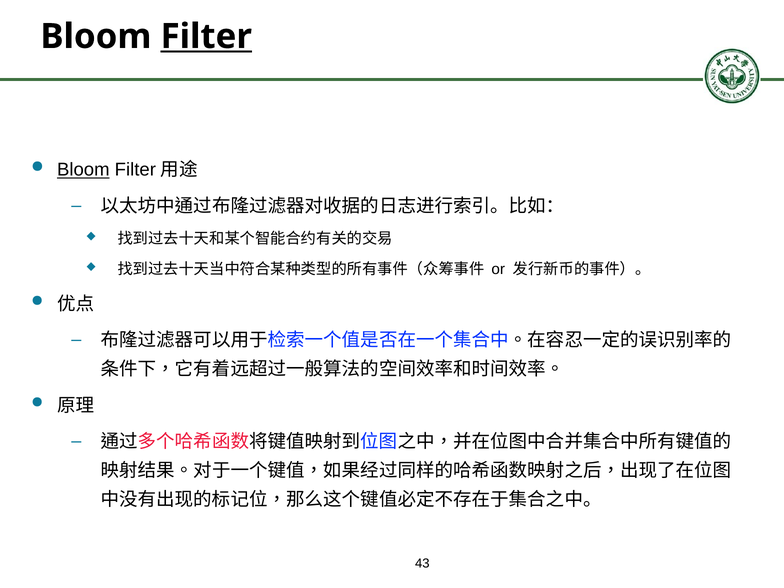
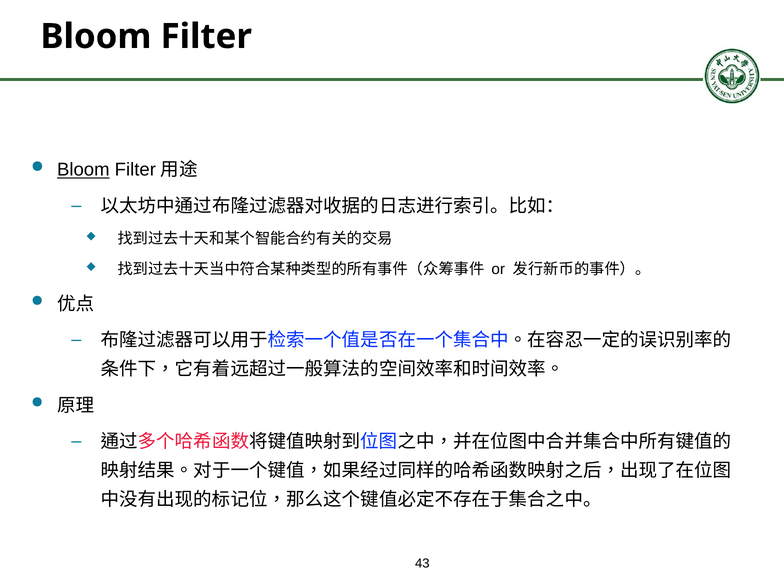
Filter underline: present -> none (206, 36)
